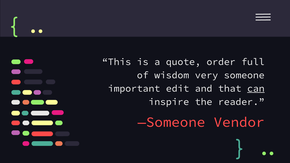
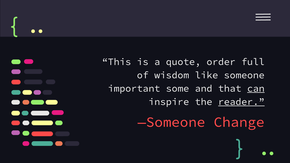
very: very -> like (207, 75)
edit: edit -> some (178, 89)
reader underline: none -> present (241, 102)
Vendor: Vendor -> Change (239, 122)
